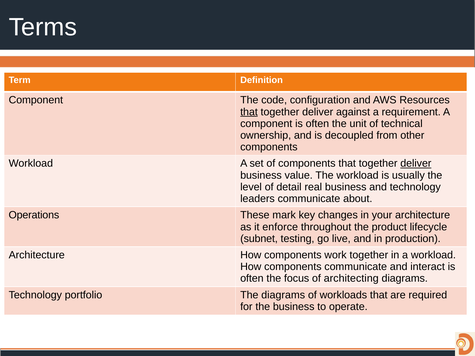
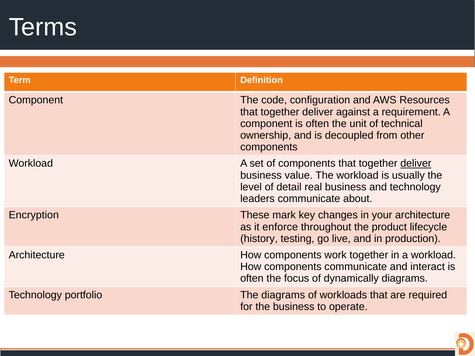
that underline: present -> none (249, 112)
Operations: Operations -> Encryption (34, 215)
subnet: subnet -> history (259, 239)
architecting: architecting -> dynamically (351, 279)
